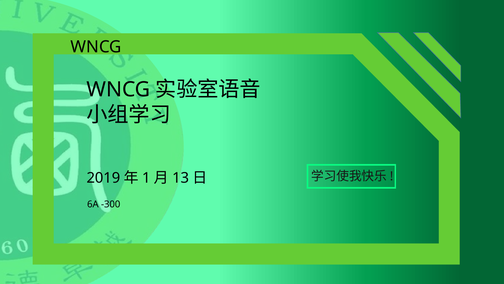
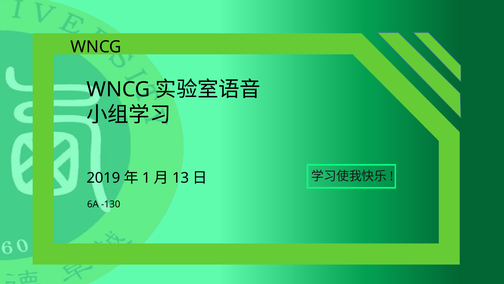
-300: -300 -> -130 (111, 204)
